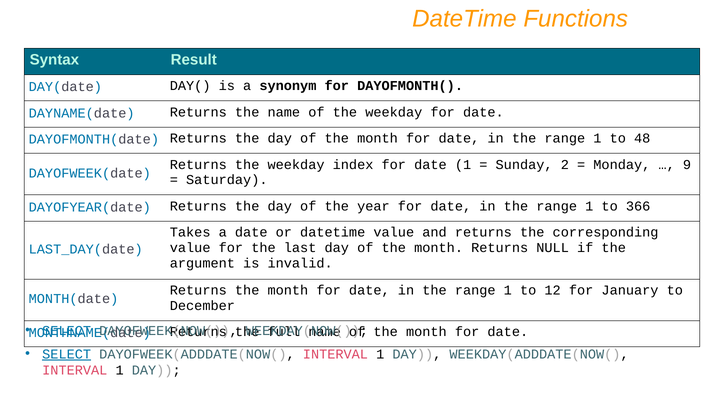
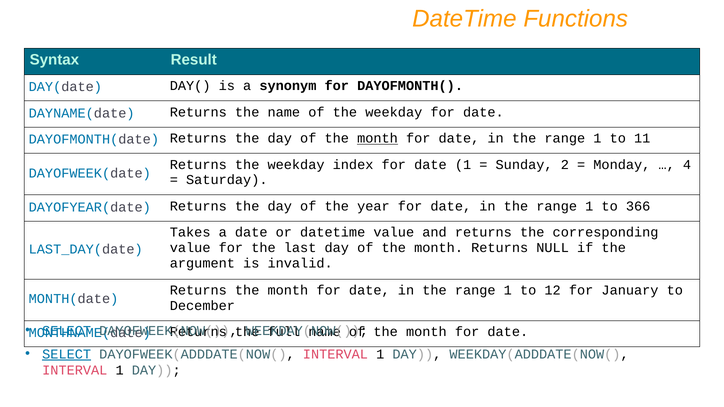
month underline: none -> present (377, 138)
48: 48 -> 11 (642, 138)
9: 9 -> 4 (687, 165)
